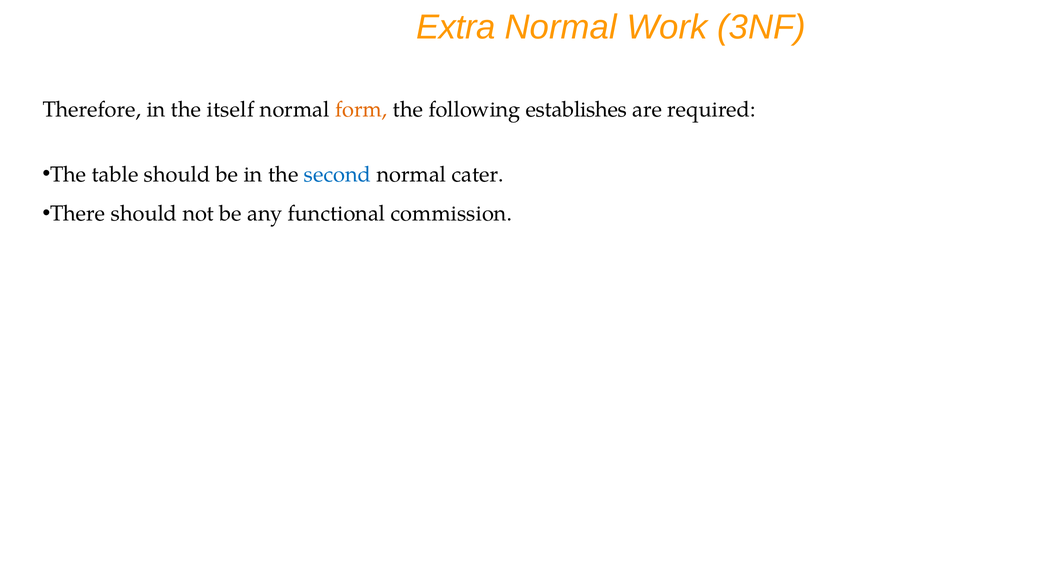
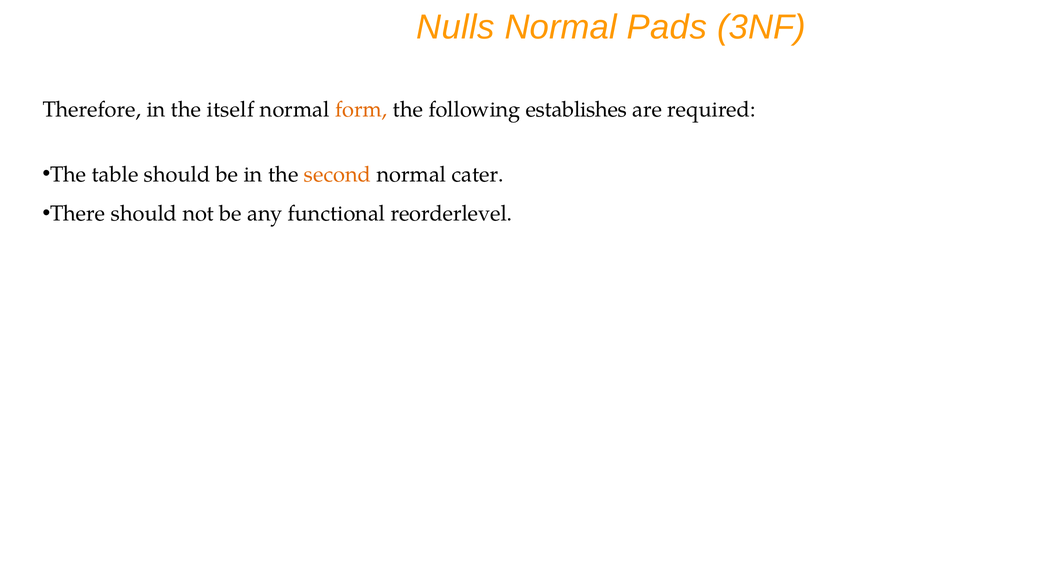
Extra: Extra -> Nulls (455, 27)
Work: Work -> Pads (667, 27)
second colour: blue -> orange (338, 175)
commission: commission -> reorderlevel (451, 214)
